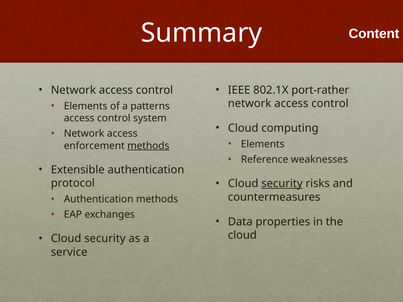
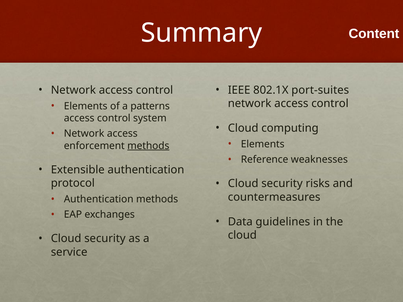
port-rather: port-rather -> port-suites (320, 90)
security underline: present -> none (282, 184)
properties: properties -> guidelines (283, 222)
